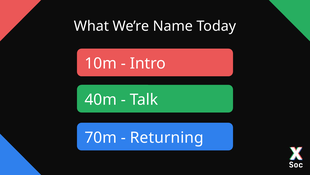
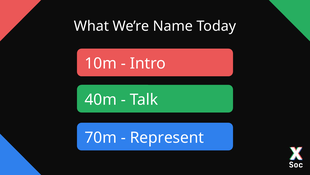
Returning: Returning -> Represent (167, 137)
